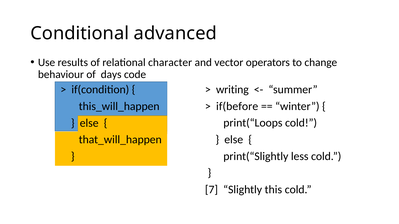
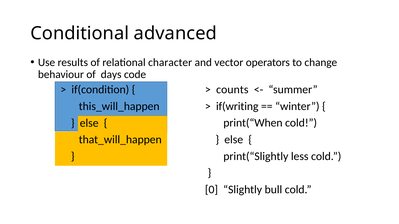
writing: writing -> counts (232, 90)
if(before: if(before -> if(writing (237, 106)
print(“Loops: print(“Loops -> print(“When (253, 123)
7: 7 -> 0 (211, 190)
this: this -> bull (273, 190)
